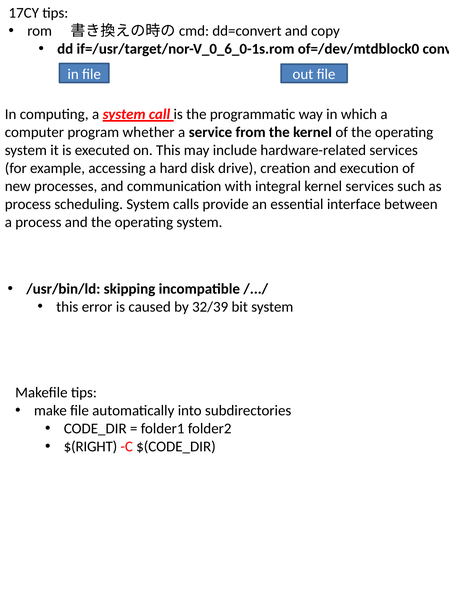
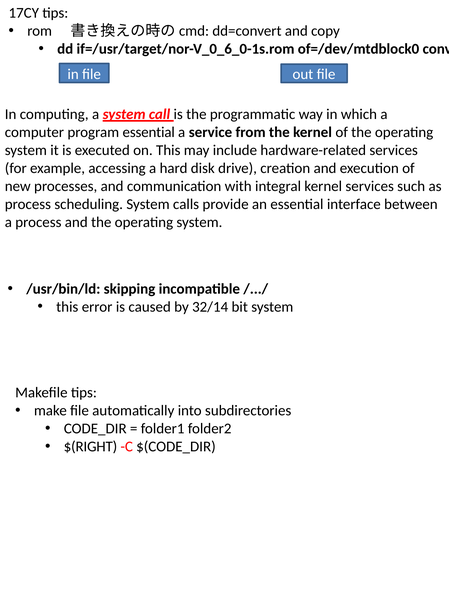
program whether: whether -> essential (149, 132)
32/39: 32/39 -> 32/14 (210, 307)
